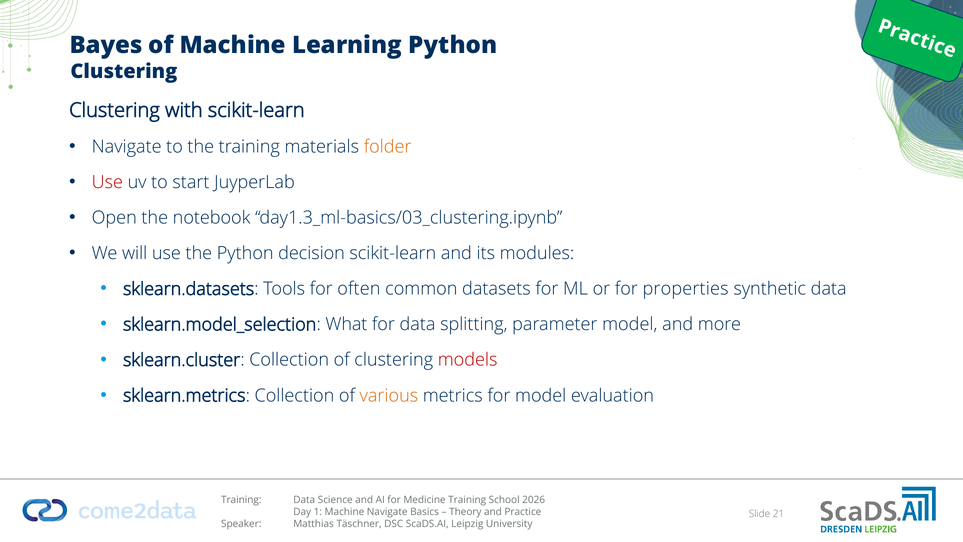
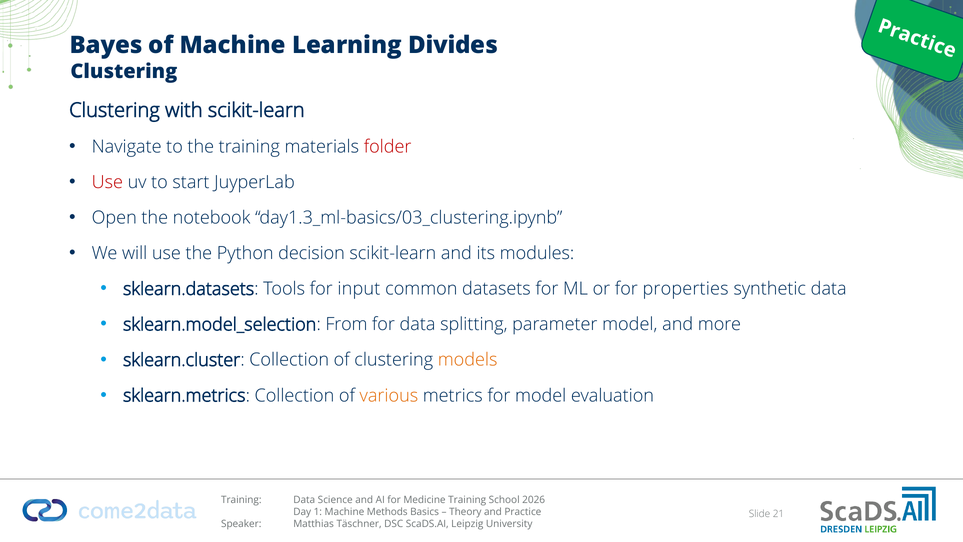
Learning Python: Python -> Divides (453, 46)
folder colour: orange -> red (388, 147)
often: often -> input (359, 289)
What: What -> From (346, 324)
models colour: red -> orange (468, 360)
Machine Navigate: Navigate -> Methods (387, 512)
